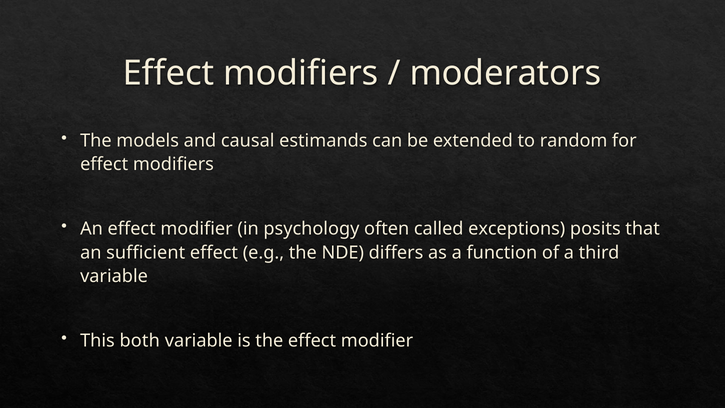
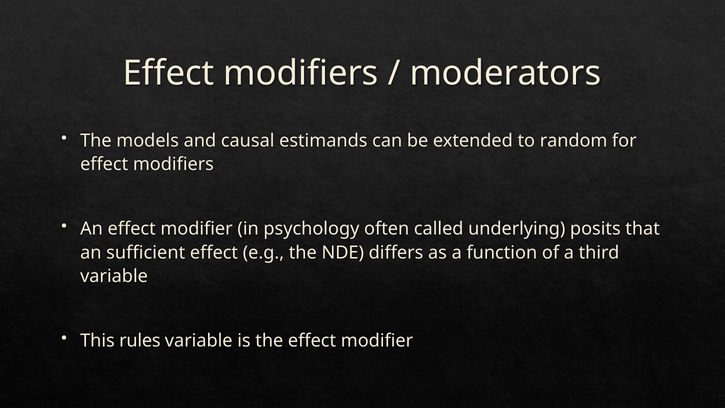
exceptions: exceptions -> underlying (517, 229)
both: both -> rules (140, 341)
